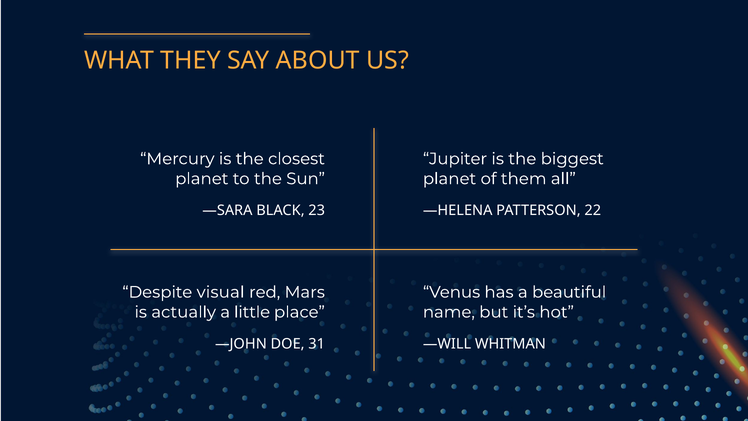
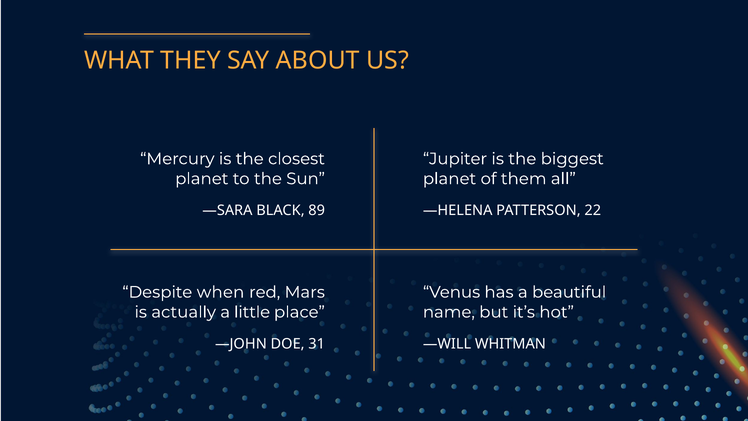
23: 23 -> 89 (317, 210)
visual: visual -> when (221, 292)
